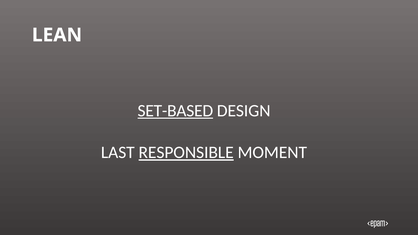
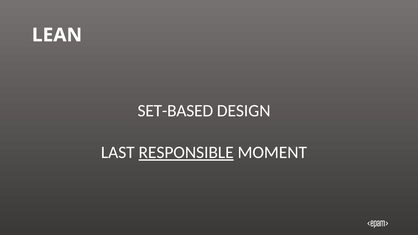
SET-BASED underline: present -> none (175, 111)
